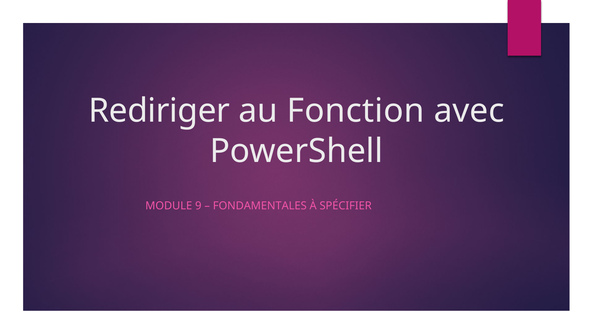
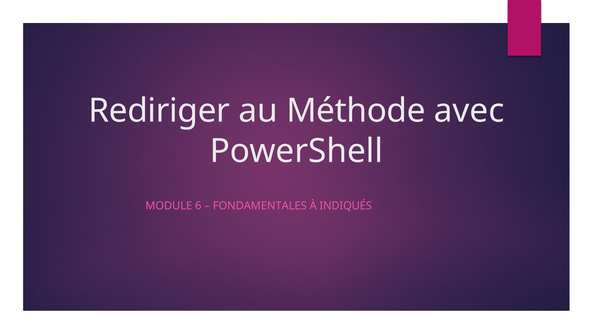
Fonction: Fonction -> Méthode (356, 111)
9: 9 -> 6 (198, 206)
SPÉCIFIER: SPÉCIFIER -> INDIQUÉS (346, 206)
